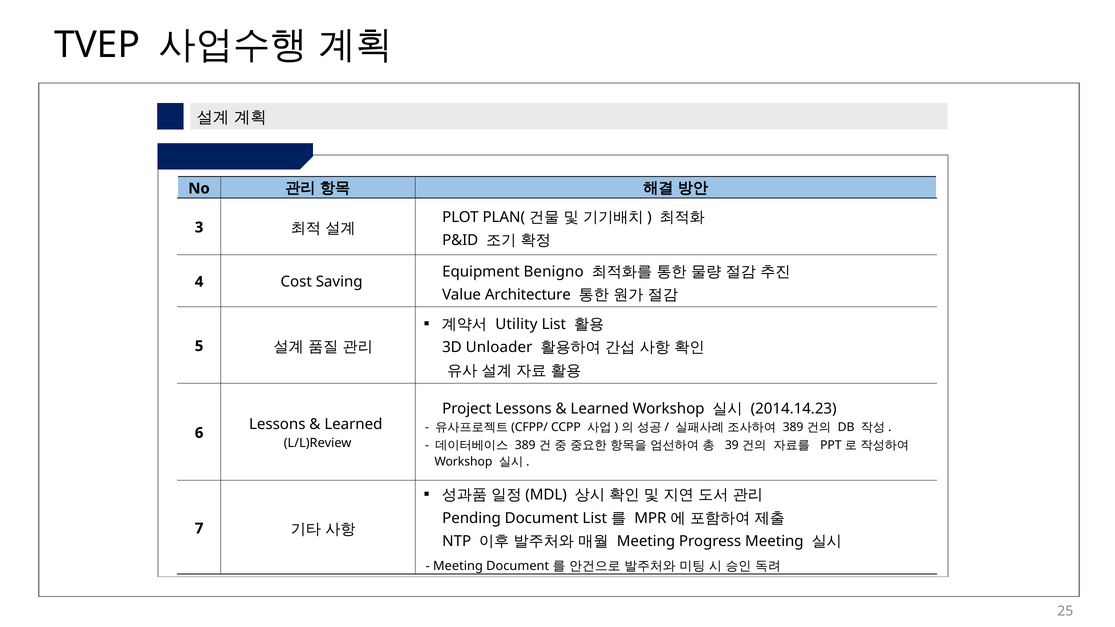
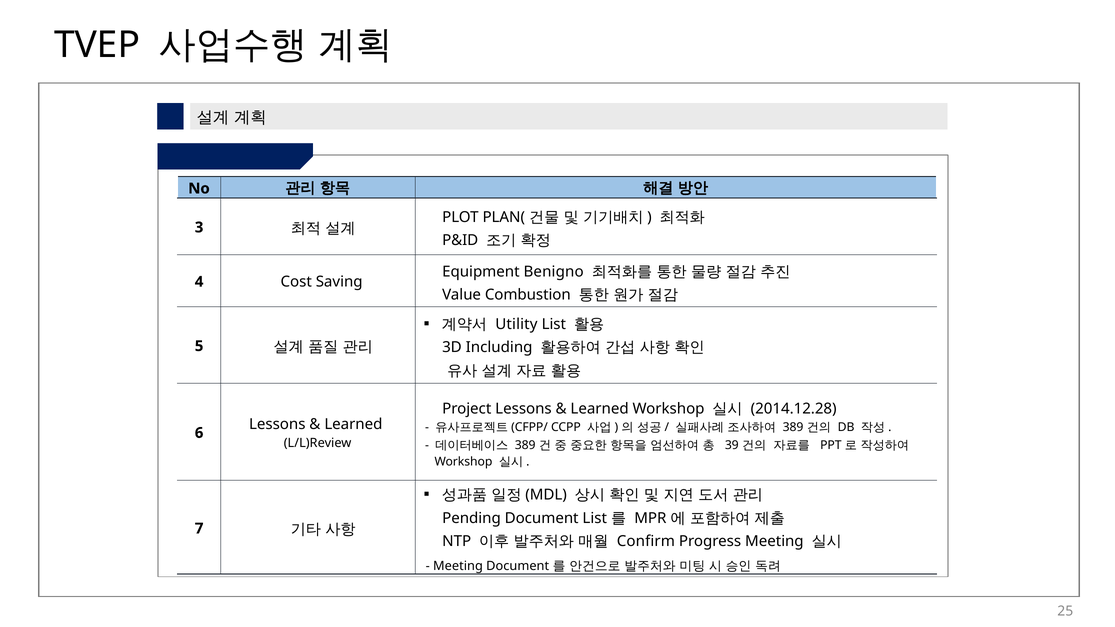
Architecture: Architecture -> Combustion (528, 295)
Unloader: Unloader -> Including (499, 348)
2014.14.23: 2014.14.23 -> 2014.12.28 (794, 409)
Meeting: Meeting -> Confirm (646, 542)
